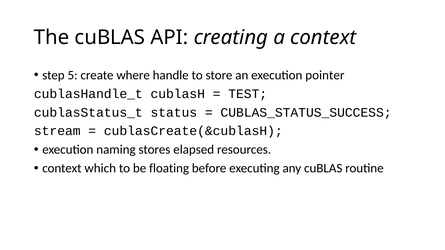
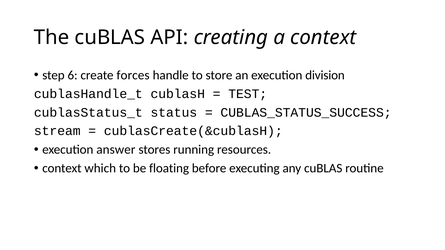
5: 5 -> 6 (73, 75)
where: where -> forces (133, 75)
pointer: pointer -> division (325, 75)
naming: naming -> answer (116, 150)
elapsed: elapsed -> running (194, 150)
